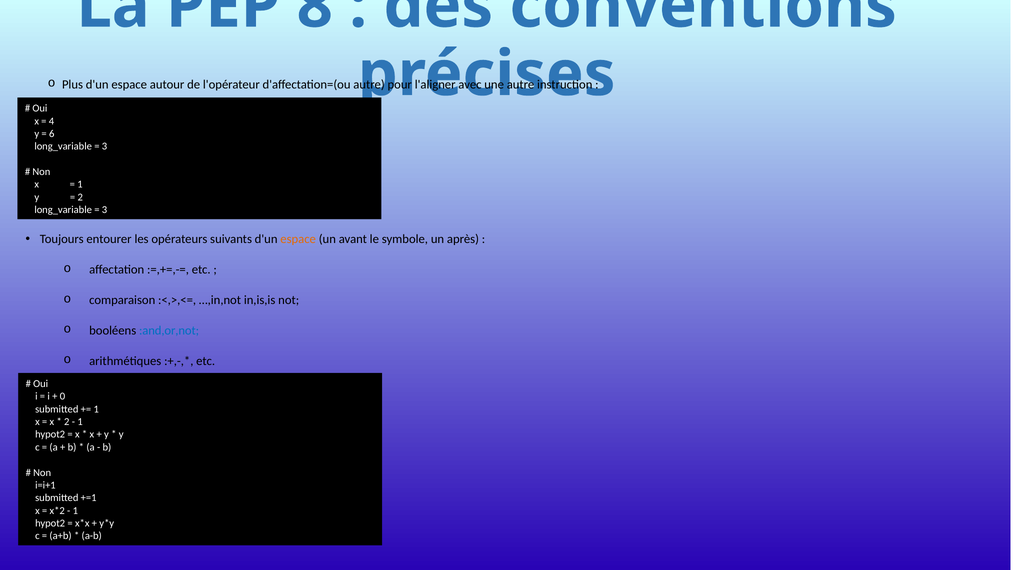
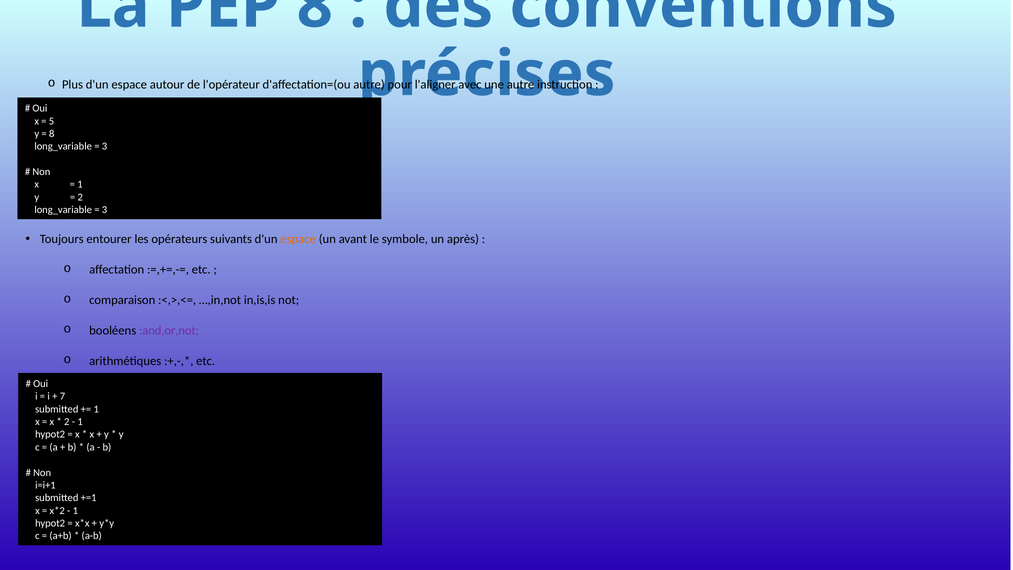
4: 4 -> 5 (52, 121)
6: 6 -> 8 (52, 134)
:and,or,not colour: blue -> purple (169, 330)
0: 0 -> 7 (63, 396)
